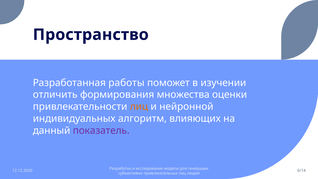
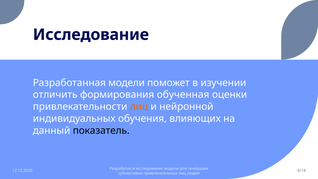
Пространство: Пространство -> Исследование (91, 35)
Разработанная работы: работы -> модели (127, 83)
множества: множества -> обученная (183, 95)
алгоритм: алгоритм -> обучения (142, 118)
показатель colour: purple -> black (101, 130)
